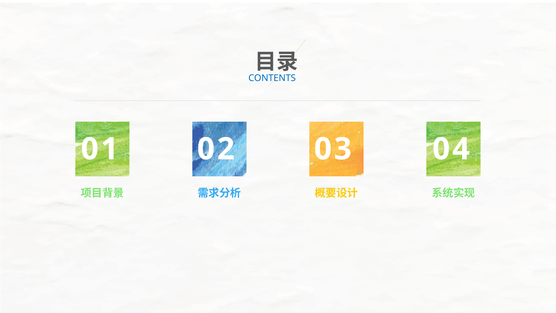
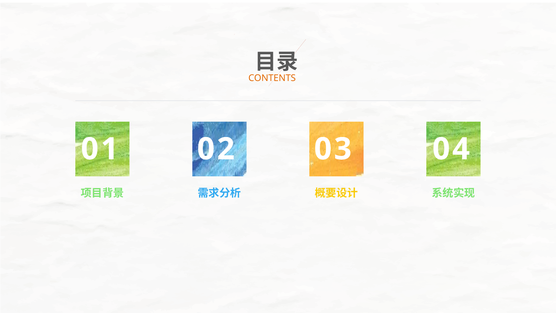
CONTENTS colour: blue -> orange (272, 78)
